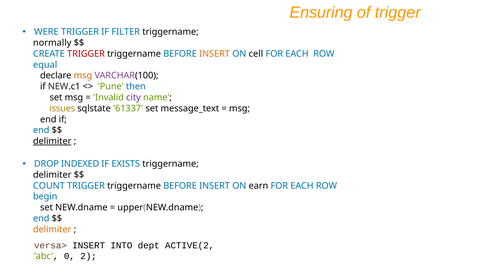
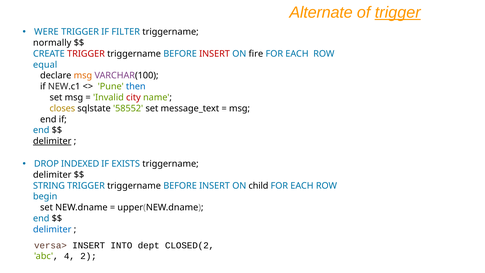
Ensuring: Ensuring -> Alternate (321, 13)
trigger underline: none -> present (398, 13)
INSERT colour: orange -> red (215, 54)
cell: cell -> fire (256, 54)
city colour: purple -> red (133, 97)
issues: issues -> closes (62, 108)
61337: 61337 -> 58552 (128, 108)
COUNT: COUNT -> STRING (49, 186)
earn: earn -> child (258, 186)
delimiter colour: orange -> blue (52, 229)
ACTIVE(2: ACTIVE(2 -> CLOSED(2 (190, 245)
0: 0 -> 4 (69, 256)
